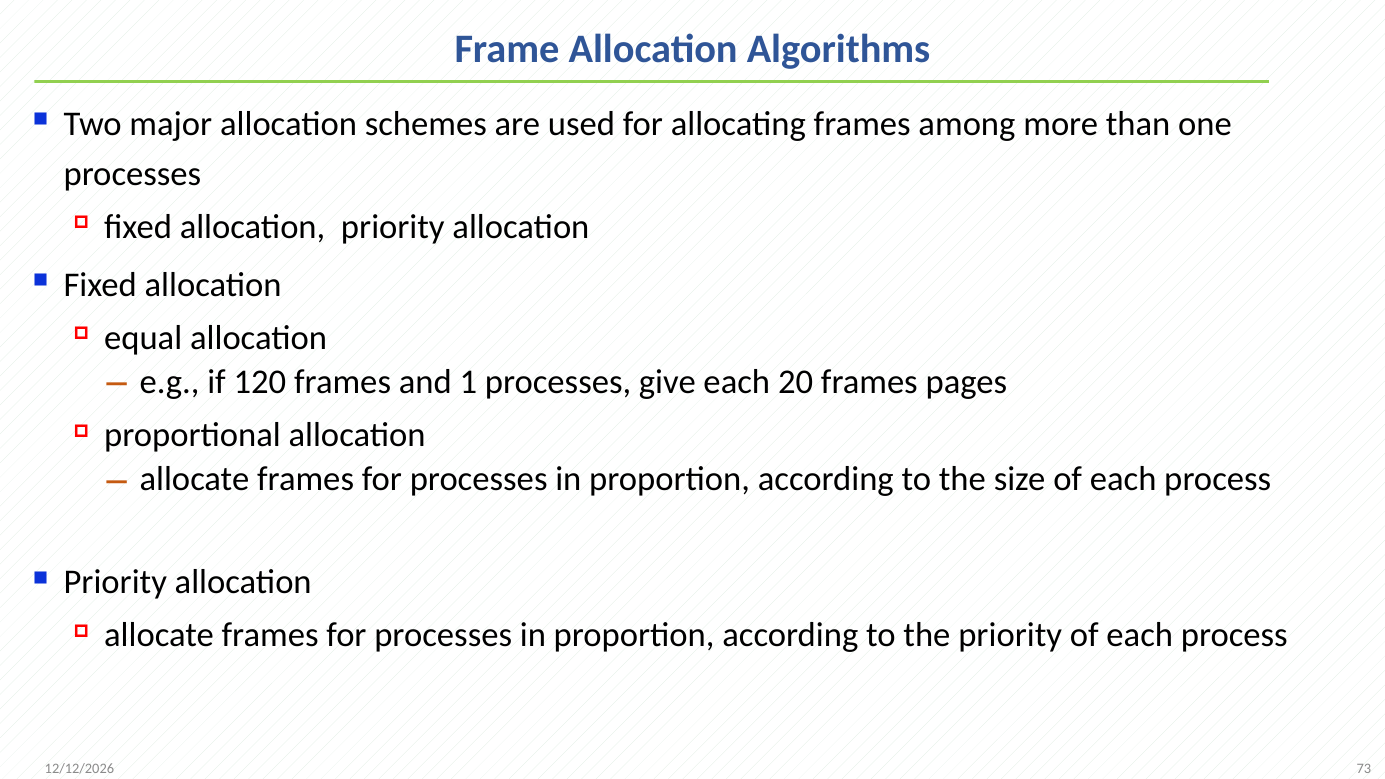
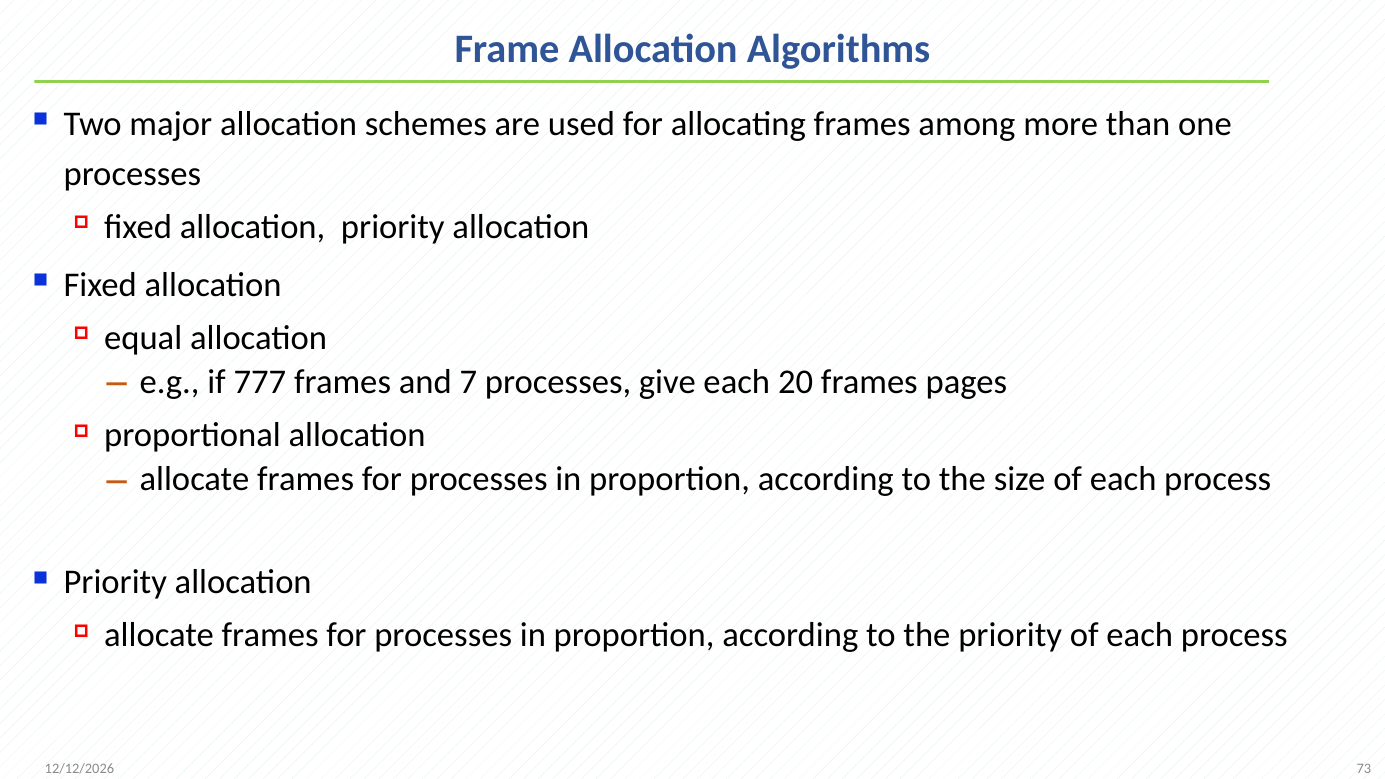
120: 120 -> 777 (260, 382)
1: 1 -> 7 (468, 382)
